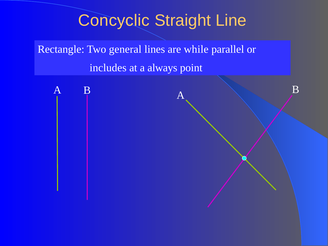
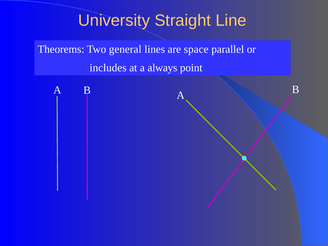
Concyclic: Concyclic -> University (114, 21)
Rectangle: Rectangle -> Theorems (61, 49)
while: while -> space (196, 49)
